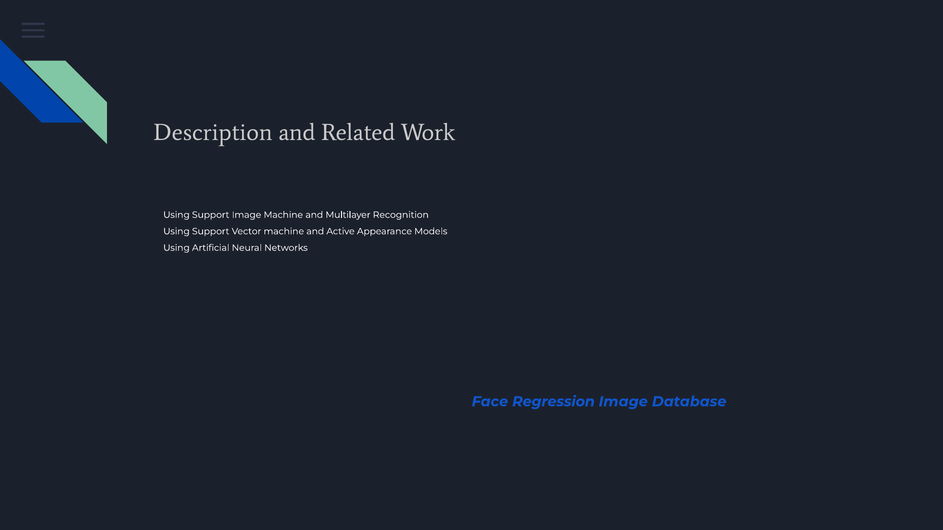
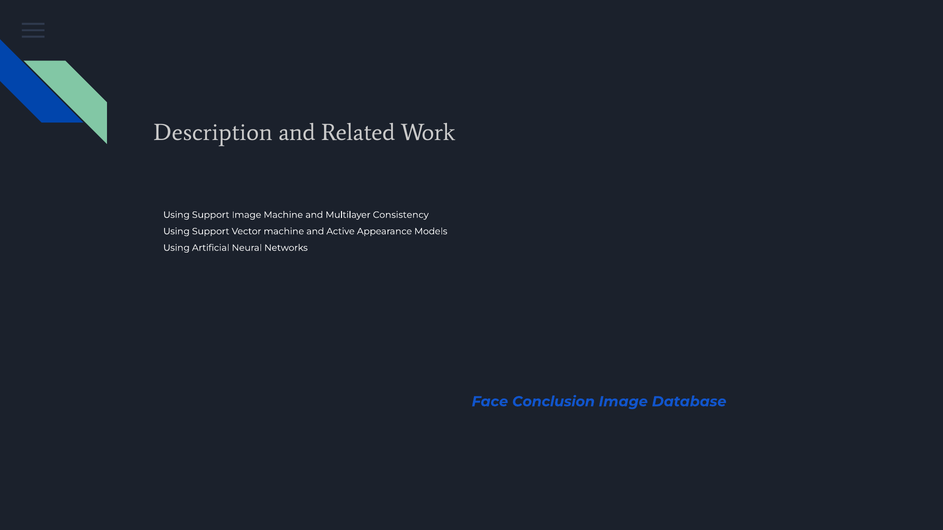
Recognition: Recognition -> Consistency (401, 215)
Regression: Regression -> Conclusion (553, 402)
